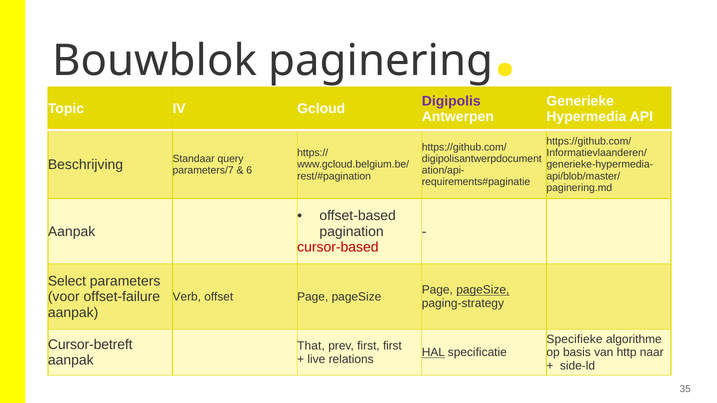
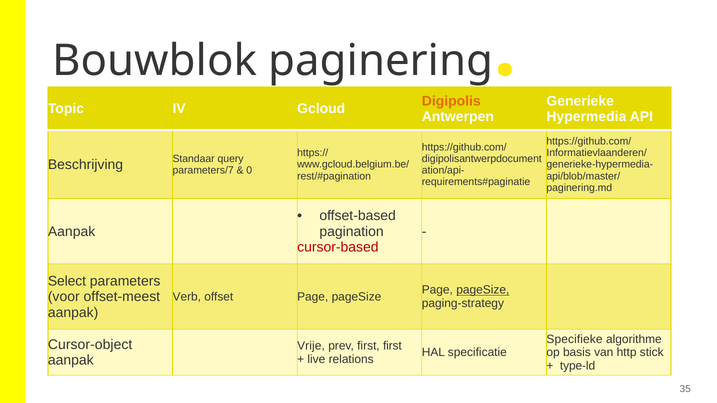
Digipolis colour: purple -> orange (451, 101)
6: 6 -> 0 (249, 170)
offset-failure: offset-failure -> offset-meest (122, 297)
Cursor-betreft: Cursor-betreft -> Cursor-object (90, 345)
That: That -> Vrije (311, 346)
HAL underline: present -> none (433, 353)
naar: naar -> stick (652, 353)
side-ld: side-ld -> type-ld (578, 366)
